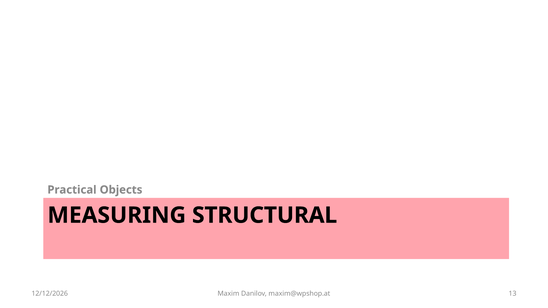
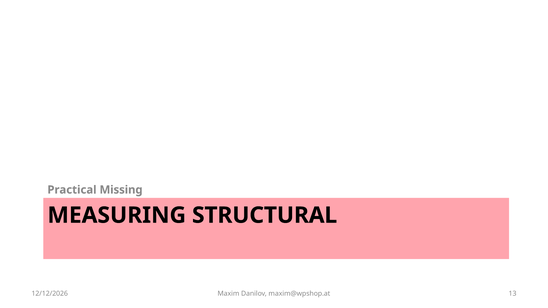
Objects: Objects -> Missing (121, 190)
